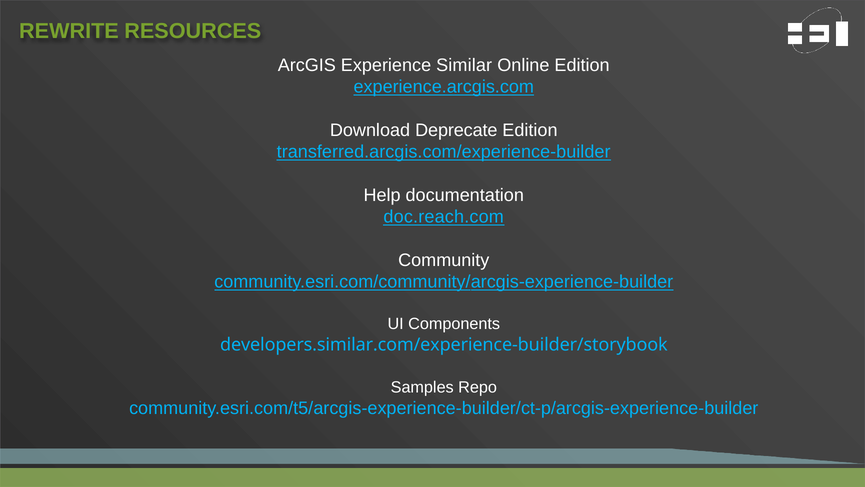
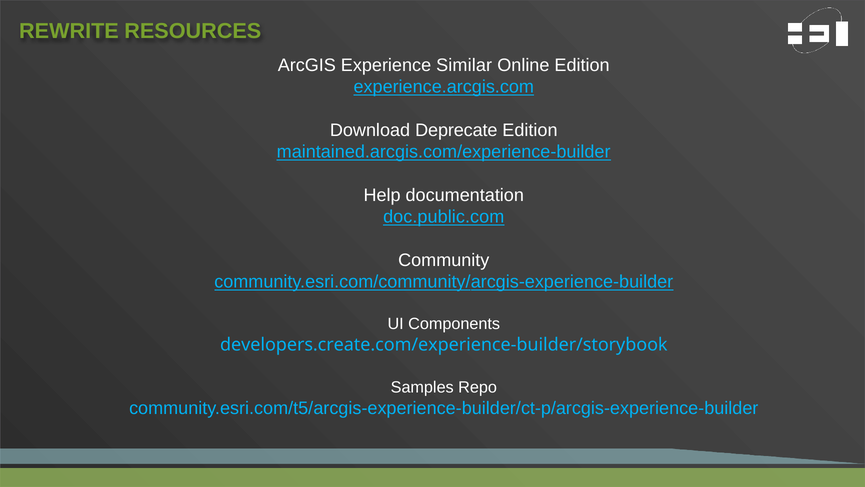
transferred.arcgis.com/experience-builder: transferred.arcgis.com/experience-builder -> maintained.arcgis.com/experience-builder (444, 152)
doc.reach.com: doc.reach.com -> doc.public.com (444, 217)
developers.similar.com/experience-builder/storybook: developers.similar.com/experience-builder/storybook -> developers.create.com/experience-builder/storybook (444, 344)
